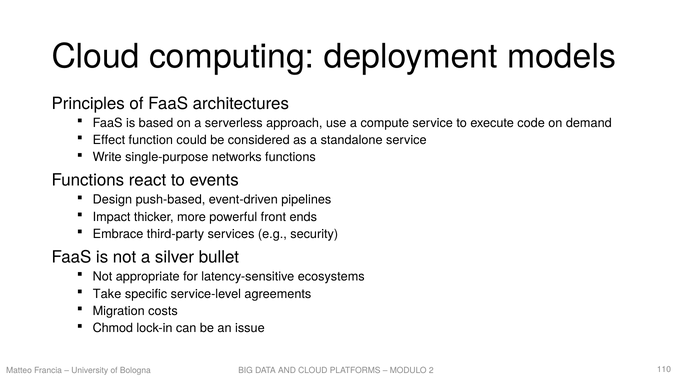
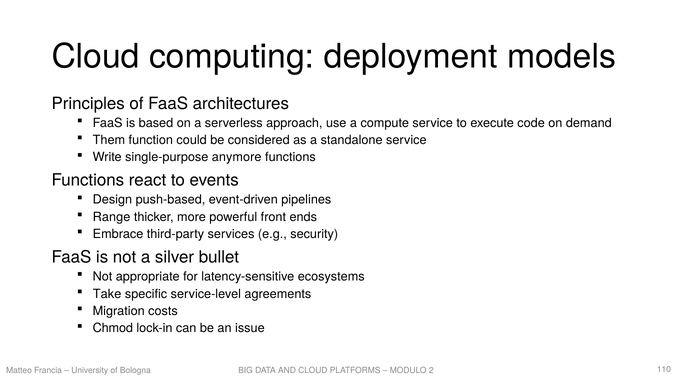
Effect: Effect -> Them (109, 140)
networks: networks -> anymore (237, 157)
Impact: Impact -> Range (112, 217)
